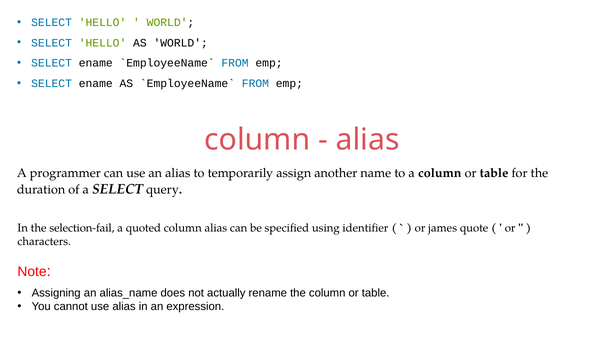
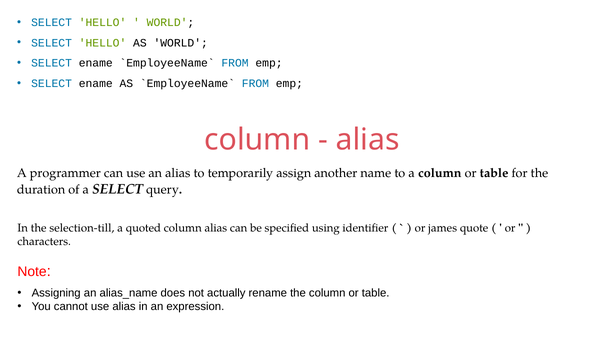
selection-fail: selection-fail -> selection-till (82, 228)
